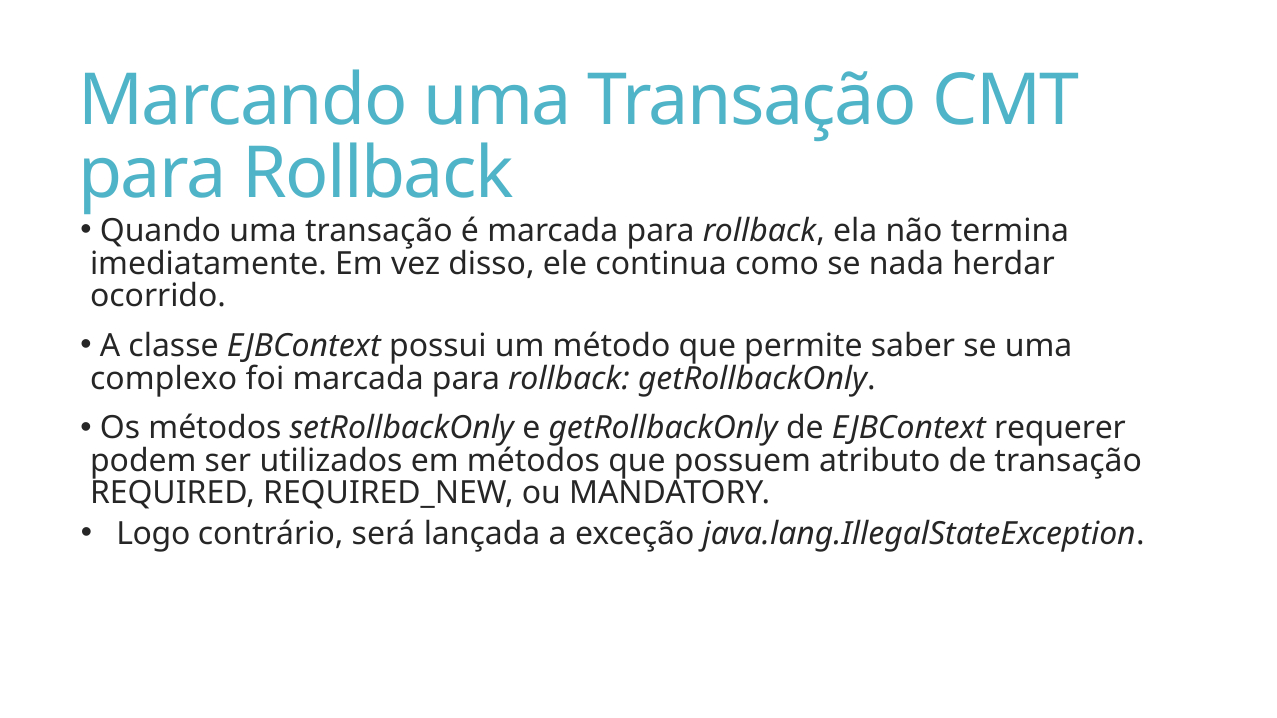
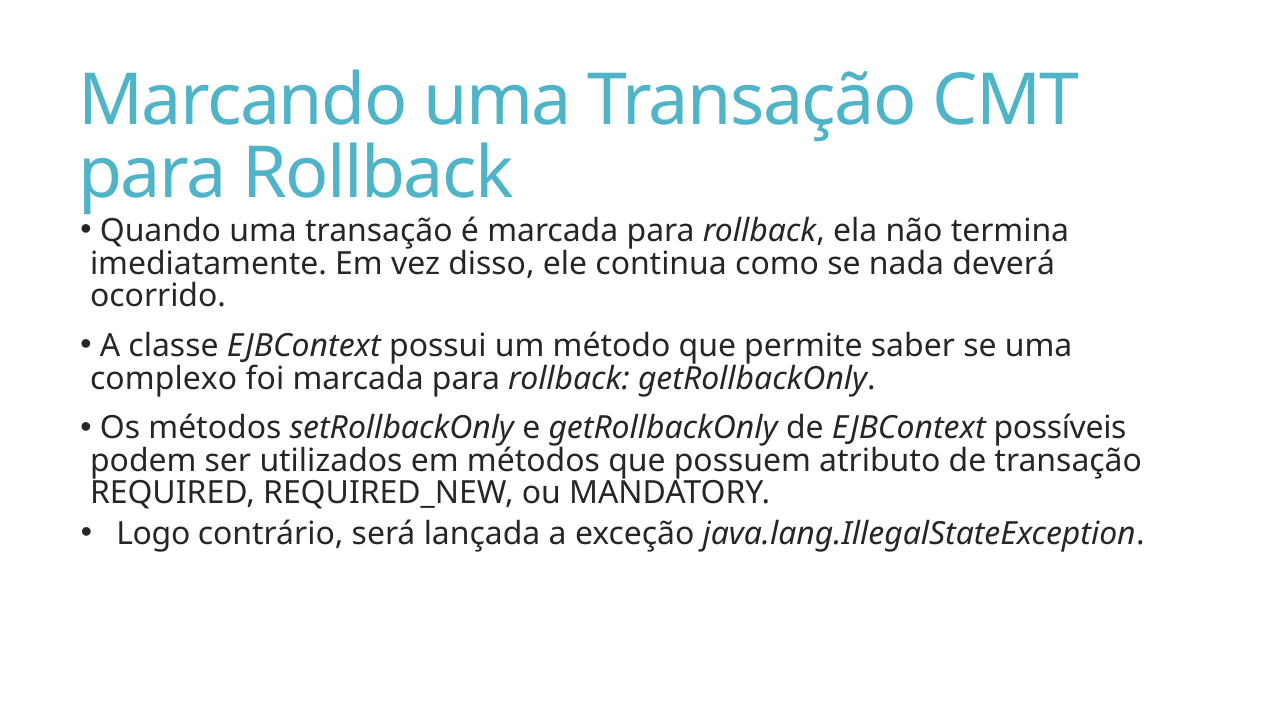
herdar: herdar -> deverá (1004, 264)
requerer: requerer -> possíveis (1060, 429)
